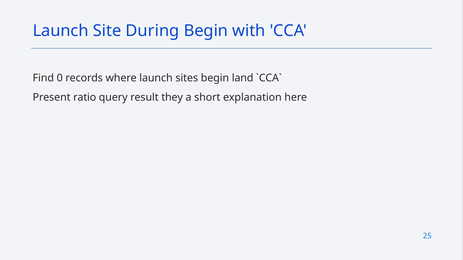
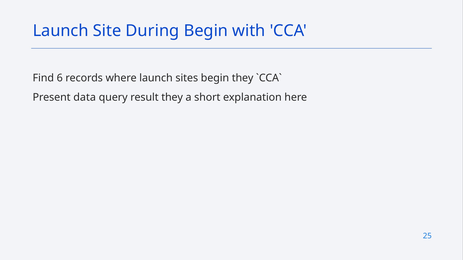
0: 0 -> 6 (60, 78)
begin land: land -> they (243, 78)
ratio: ratio -> data (85, 98)
